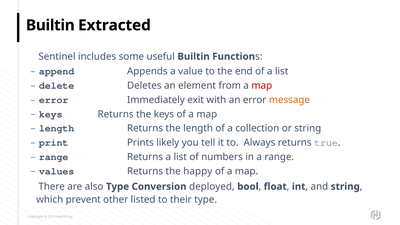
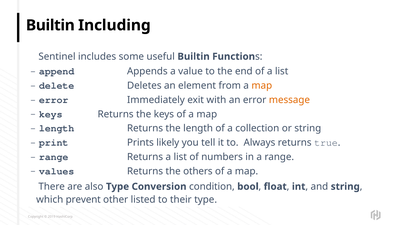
Extracted: Extracted -> Including (114, 25)
map colour: red -> orange (262, 86)
happy: happy -> others (198, 171)
deployed: deployed -> condition (212, 187)
